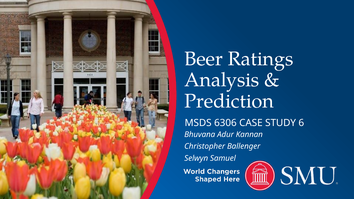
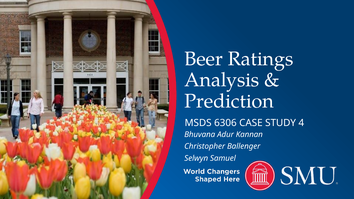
6: 6 -> 4 (301, 123)
